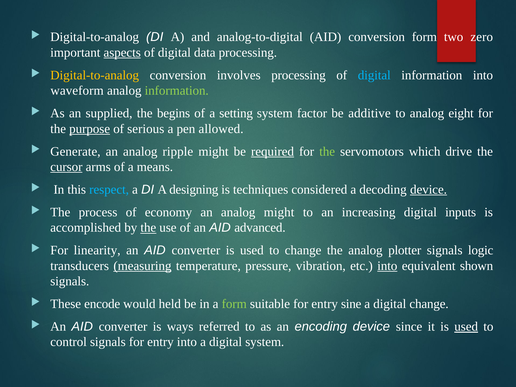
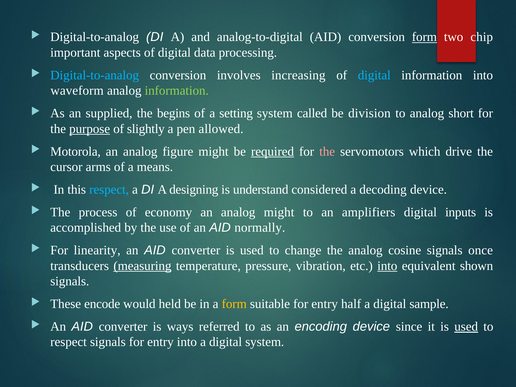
form underline: none -> present (424, 37)
zero: zero -> chip (482, 37)
aspects underline: present -> none (122, 53)
Digital-to-analog colour: yellow -> light blue (95, 75)
involves processing: processing -> increasing (298, 75)
factor: factor -> called (312, 113)
additive: additive -> division (369, 113)
eight: eight -> short (461, 113)
serious: serious -> slightly (146, 129)
Generate: Generate -> Motorola (76, 151)
ripple: ripple -> figure (178, 151)
the colour: light green -> pink (327, 151)
cursor underline: present -> none (66, 167)
techniques: techniques -> understand (261, 190)
device underline: present -> none (429, 190)
increasing: increasing -> amplifiers (369, 212)
the underline: present -> none (148, 228)
advanced: advanced -> normally (260, 228)
plotter: plotter -> cosine (405, 250)
logic: logic -> once (481, 250)
form colour: light green -> yellow (234, 304)
sine: sine -> half (351, 304)
digital change: change -> sample (429, 304)
control: control -> respect (69, 342)
